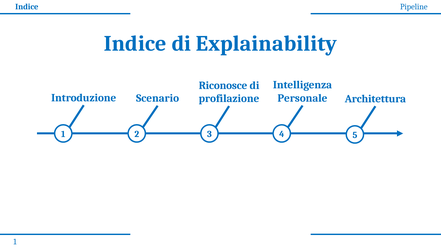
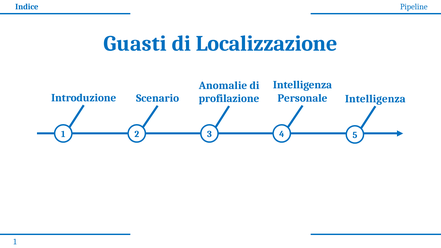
Indice: Indice -> Guasti (135, 44)
Explainability: Explainability -> Localizzazione (267, 44)
Riconosce: Riconosce -> Anomalie (223, 85)
Architettura: Architettura -> Intelligenza (375, 99)
